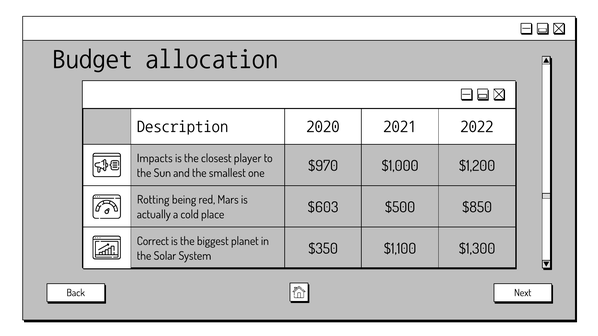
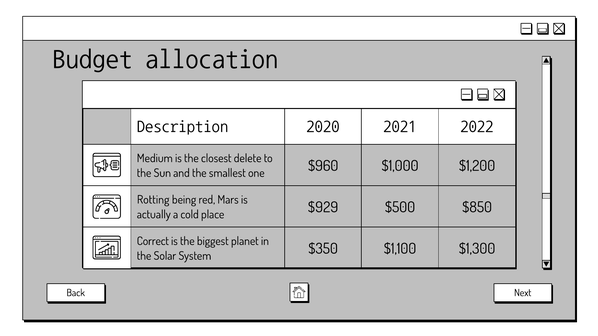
Impacts: Impacts -> Medium (155, 158)
player: player -> delete (248, 158)
$970: $970 -> $960 (323, 166)
$603: $603 -> $929 (323, 208)
